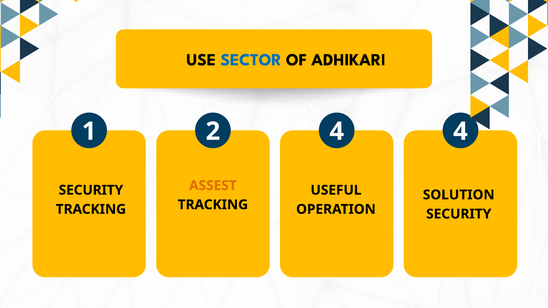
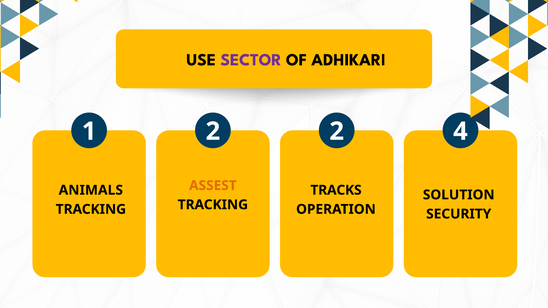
SECTOR colour: blue -> purple (251, 60)
2 4: 4 -> 2 (337, 131)
SECURITY: SECURITY -> ANIMALS (91, 190)
USEFUL: USEFUL -> TRACKS (336, 190)
